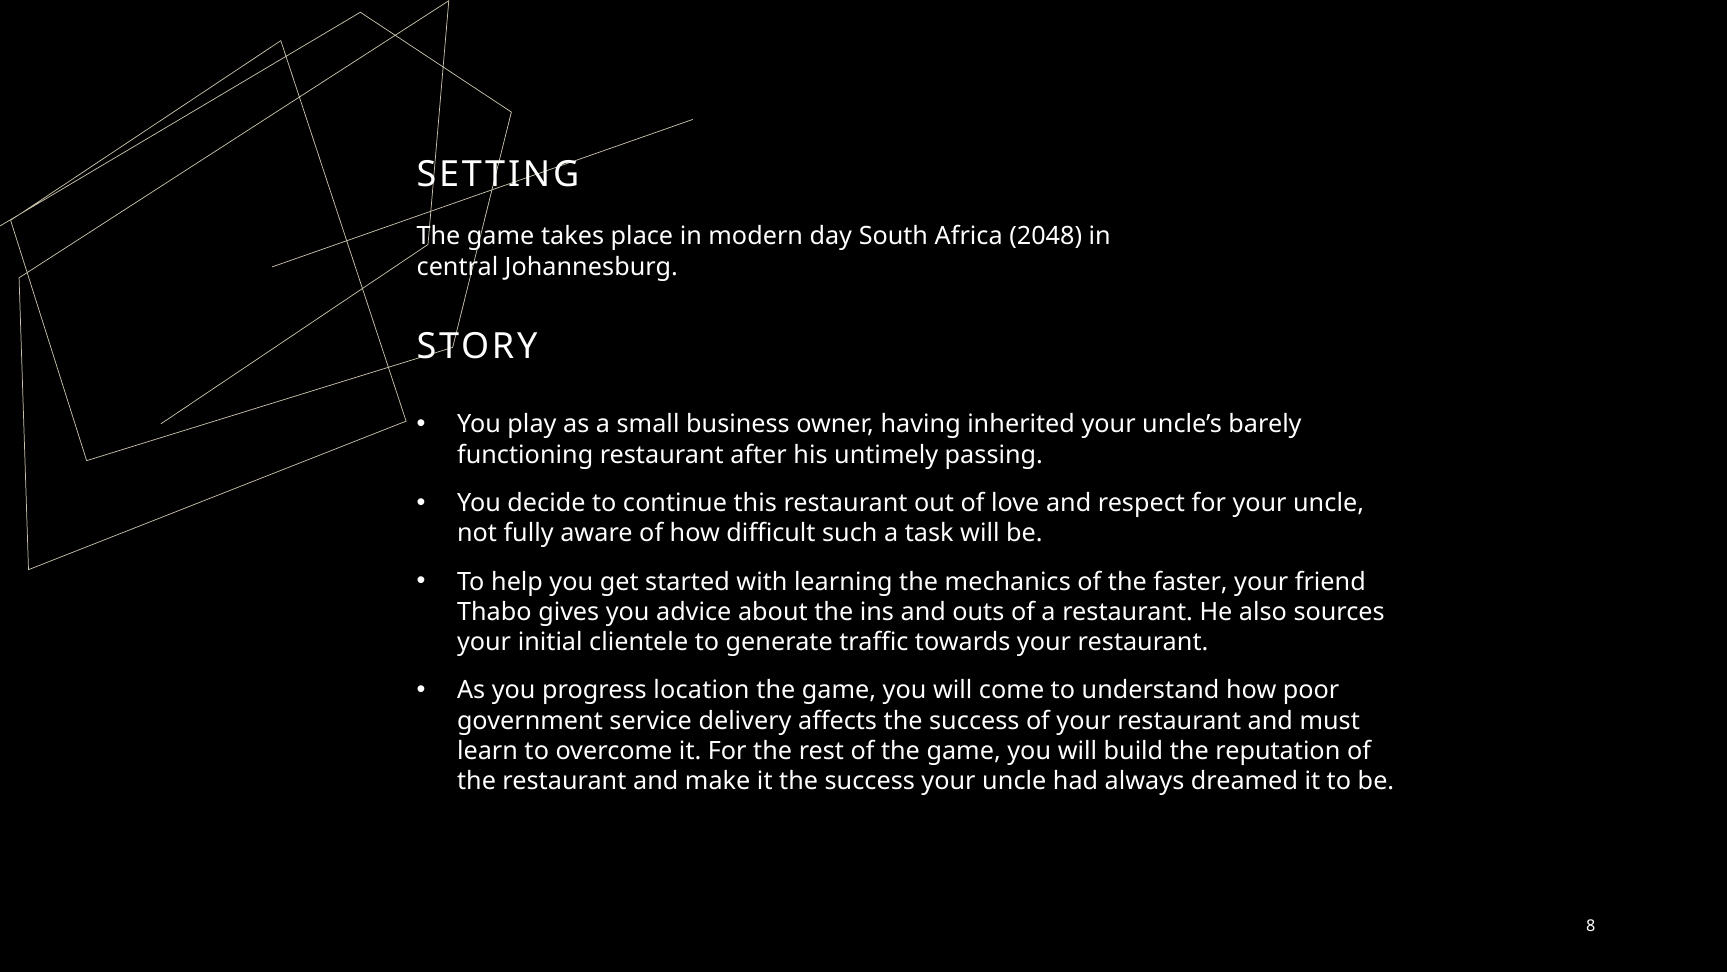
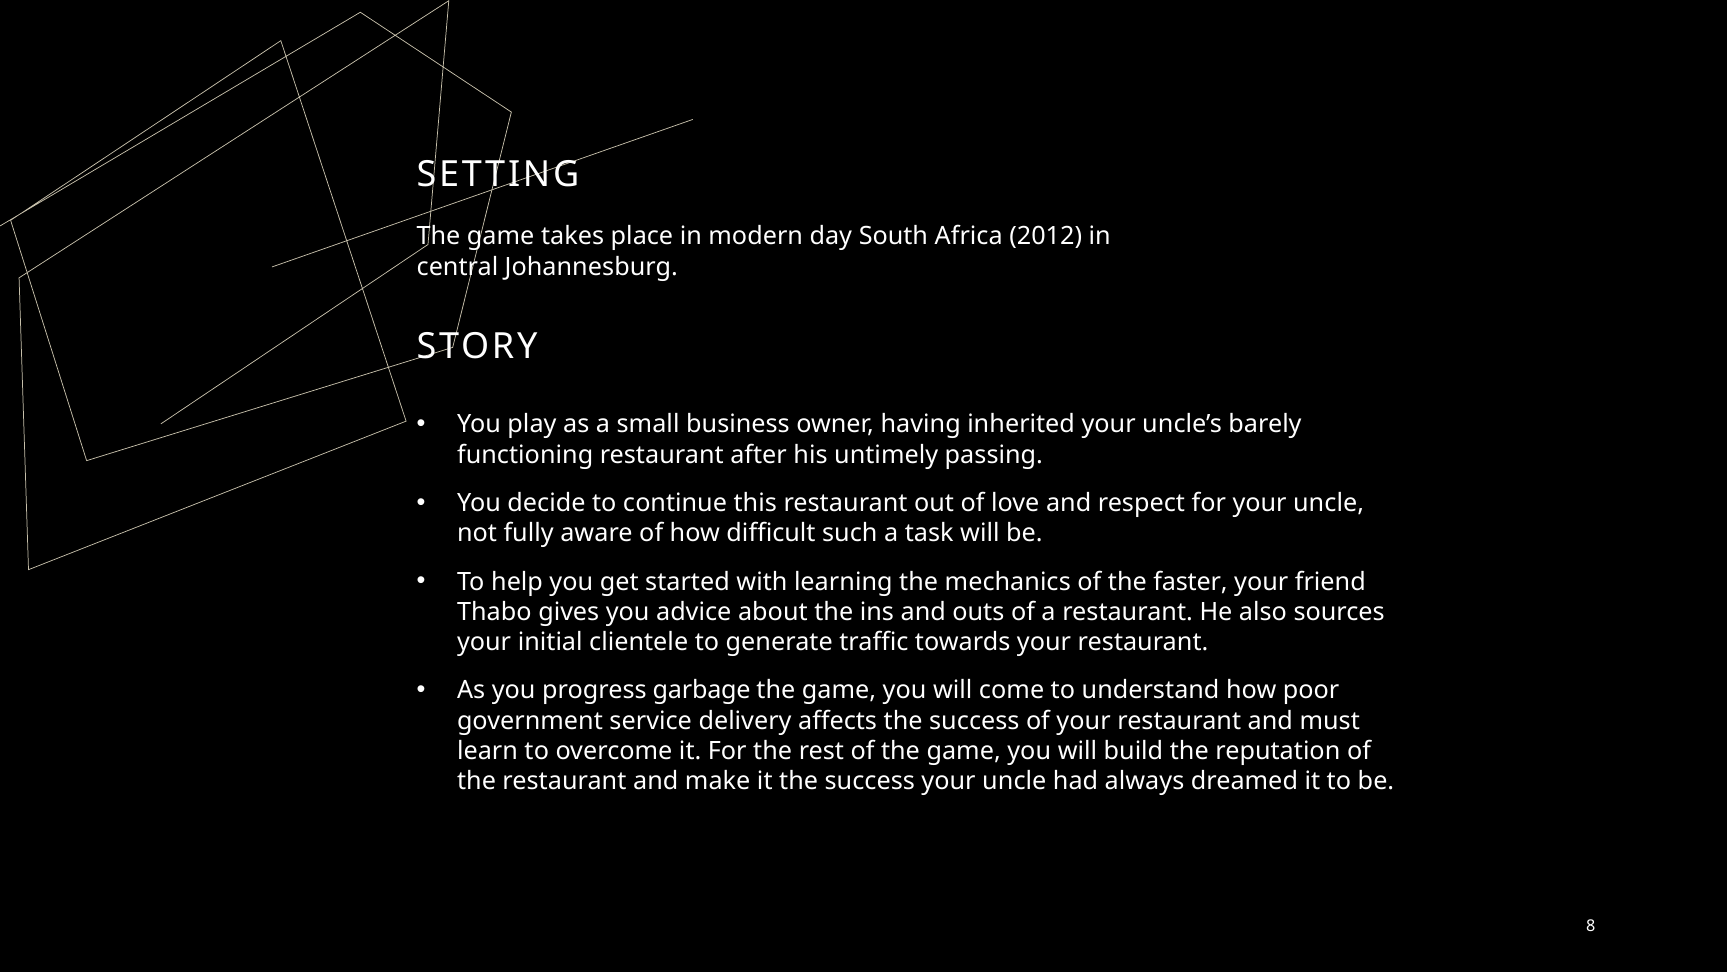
2048: 2048 -> 2012 (1046, 236)
location: location -> garbage (702, 690)
